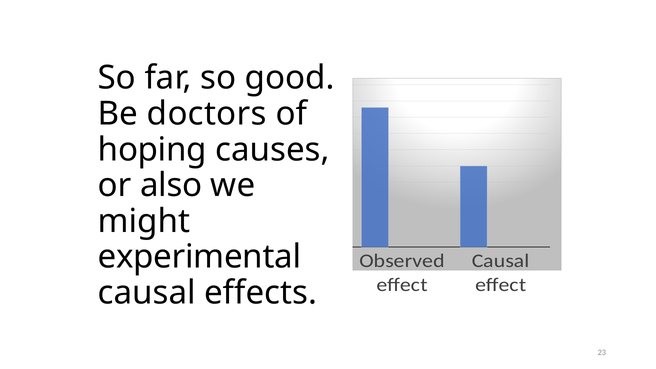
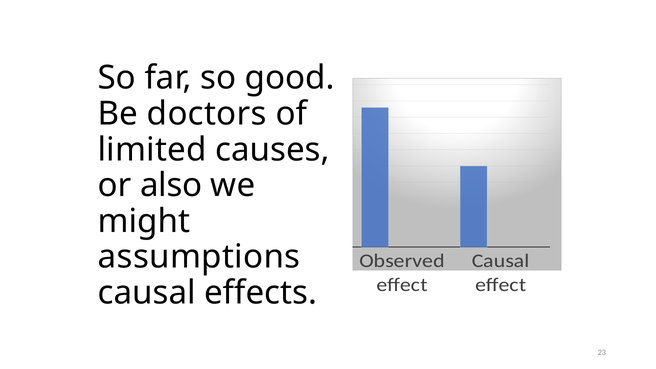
hoping: hoping -> limited (152, 150)
experimental: experimental -> assumptions (199, 257)
